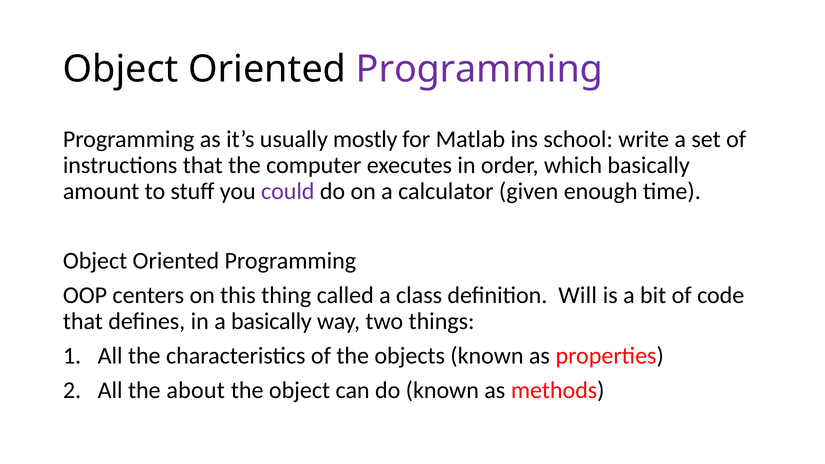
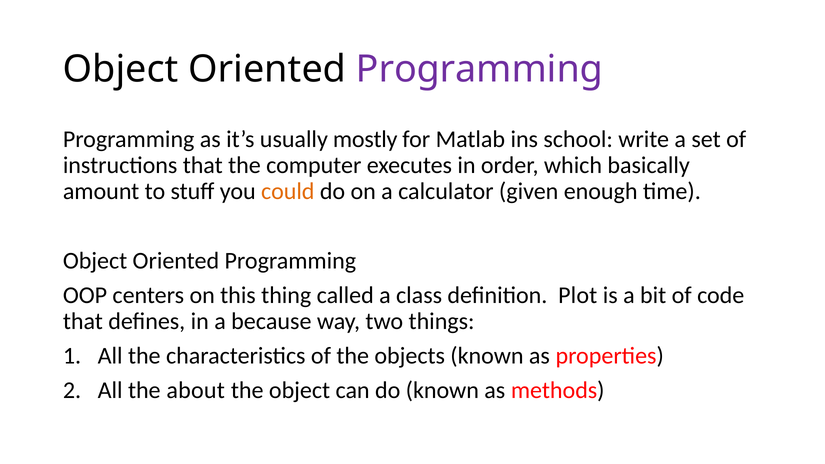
could colour: purple -> orange (288, 191)
Will: Will -> Plot (578, 295)
a basically: basically -> because (271, 321)
